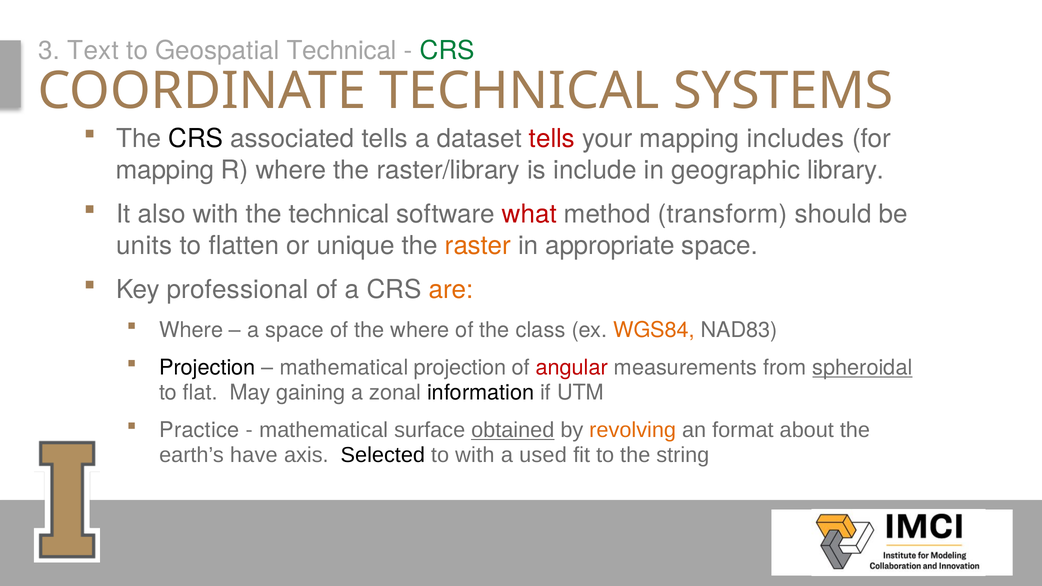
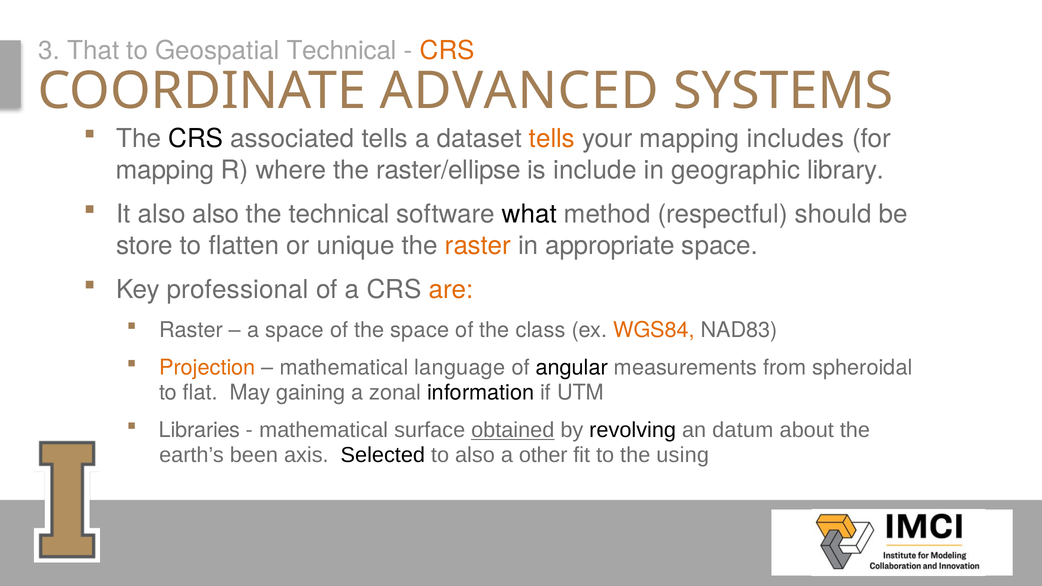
Text: Text -> That (93, 51)
CRS colour: green -> orange (447, 51)
COORDINATE TECHNICAL: TECHNICAL -> ADVANCED (519, 91)
tells colour: red -> orange (552, 139)
raster/library: raster/library -> raster/ellipse (448, 170)
also with: with -> also (216, 214)
what colour: red -> black (529, 214)
transform: transform -> respectful (723, 214)
units: units -> store (145, 246)
Where: Where -> Raster (191, 330)
the where: where -> space (420, 330)
Projection colour: black -> orange (207, 368)
mathematical projection: projection -> language (460, 368)
angular colour: red -> black (572, 368)
spheroidal underline: present -> none (862, 368)
Practice: Practice -> Libraries (200, 430)
revolving colour: orange -> black (633, 430)
format: format -> datum (743, 430)
have: have -> been (254, 455)
to with: with -> also (475, 455)
used: used -> other (543, 455)
string: string -> using (683, 455)
